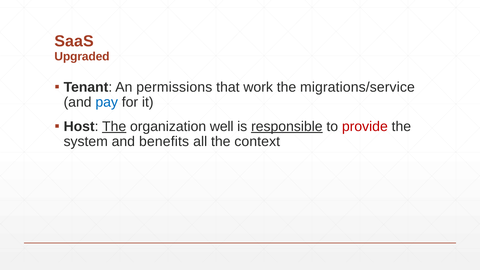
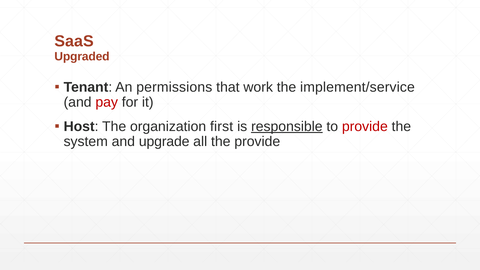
migrations/service: migrations/service -> implement/service (357, 87)
pay colour: blue -> red (107, 102)
The underline: present -> none (114, 126)
well: well -> first (222, 126)
benefits: benefits -> upgrade (164, 142)
the context: context -> provide (257, 142)
